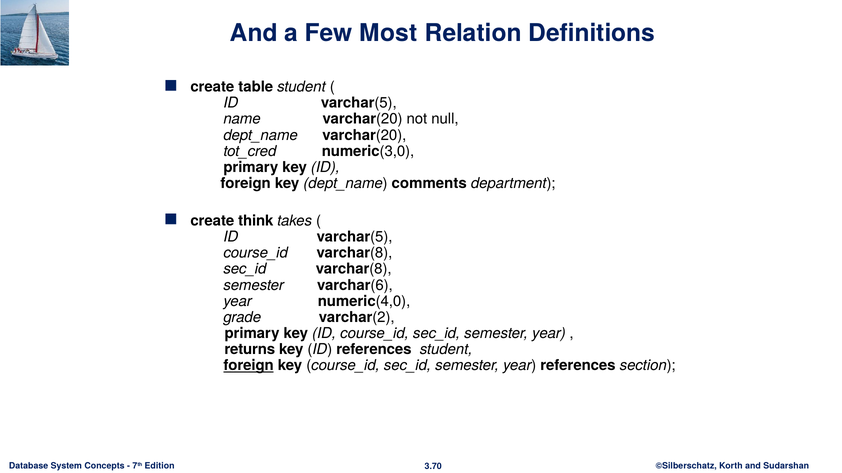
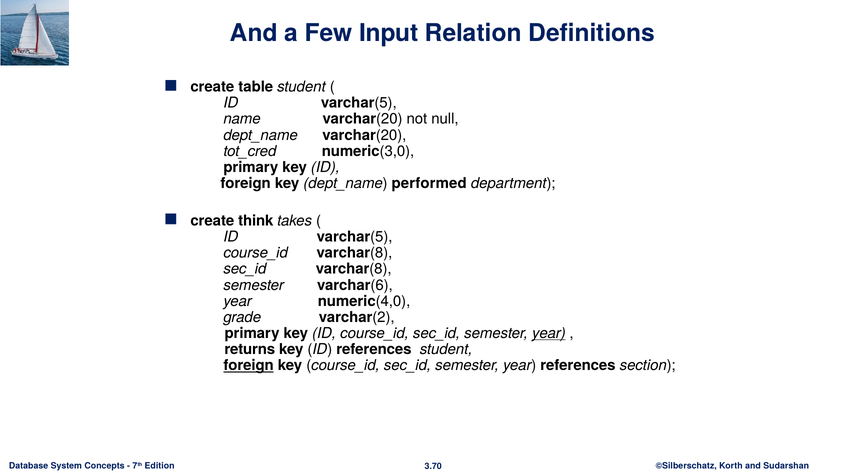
Most: Most -> Input (389, 33)
comments: comments -> performed (429, 184)
year underline: none -> present (549, 334)
